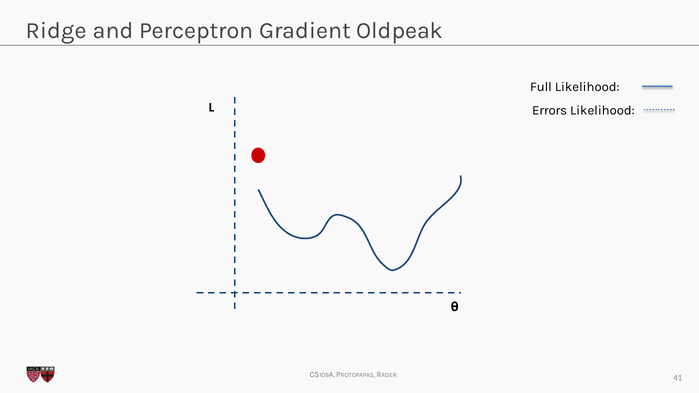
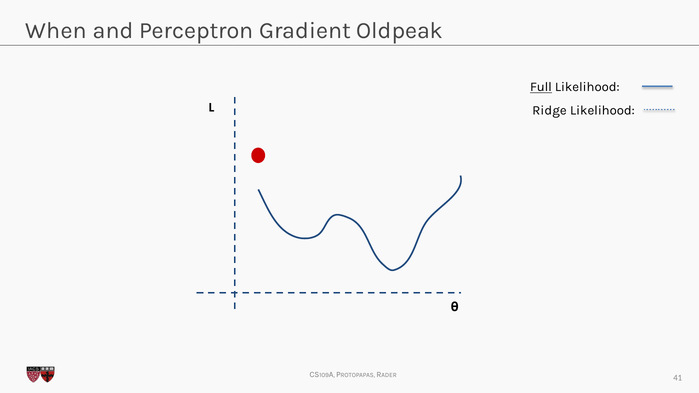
Ridge: Ridge -> When (56, 31)
Full underline: none -> present (541, 87)
Errors: Errors -> Ridge (549, 110)
